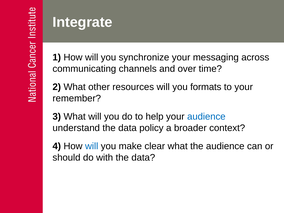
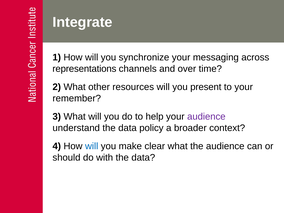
communicating: communicating -> representations (84, 69)
formats: formats -> present (206, 87)
audience colour: blue -> purple (206, 117)
